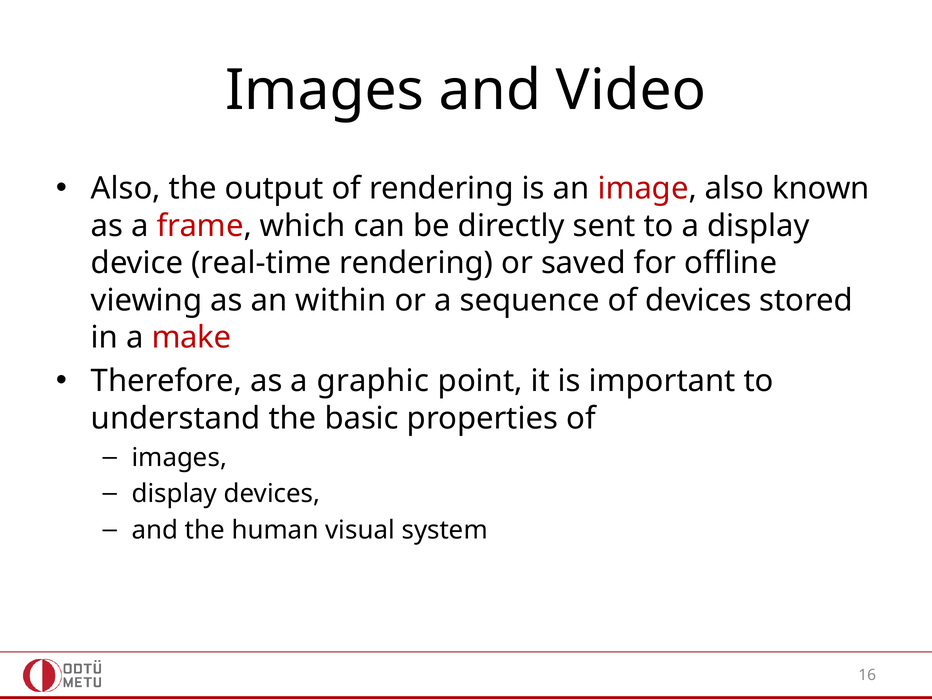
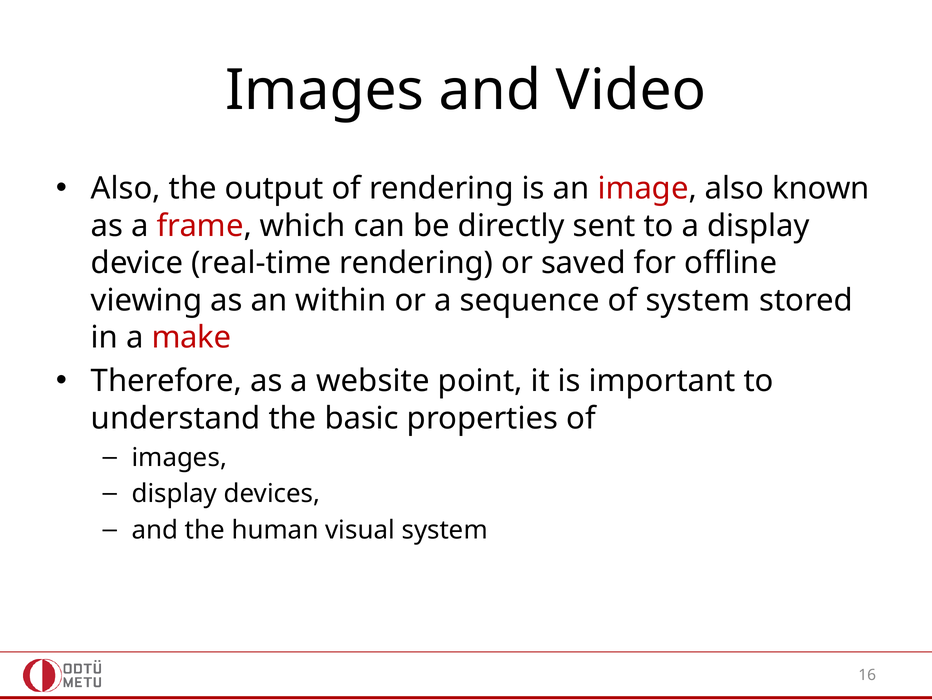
of devices: devices -> system (698, 300)
graphic: graphic -> website (373, 381)
